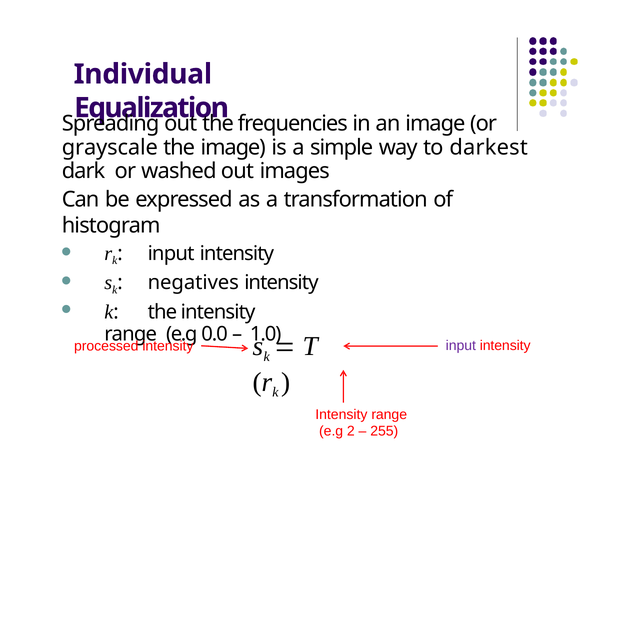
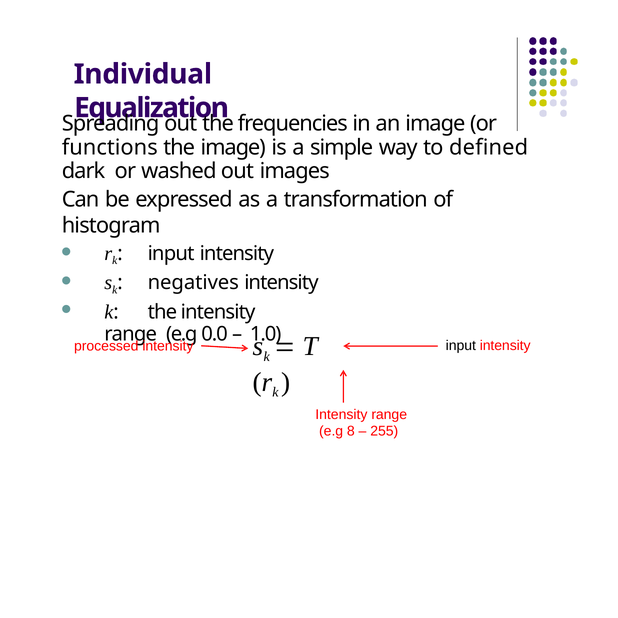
grayscale: grayscale -> functions (110, 147)
darkest: darkest -> defined (489, 147)
input colour: purple -> black (461, 346)
2: 2 -> 8 (351, 431)
